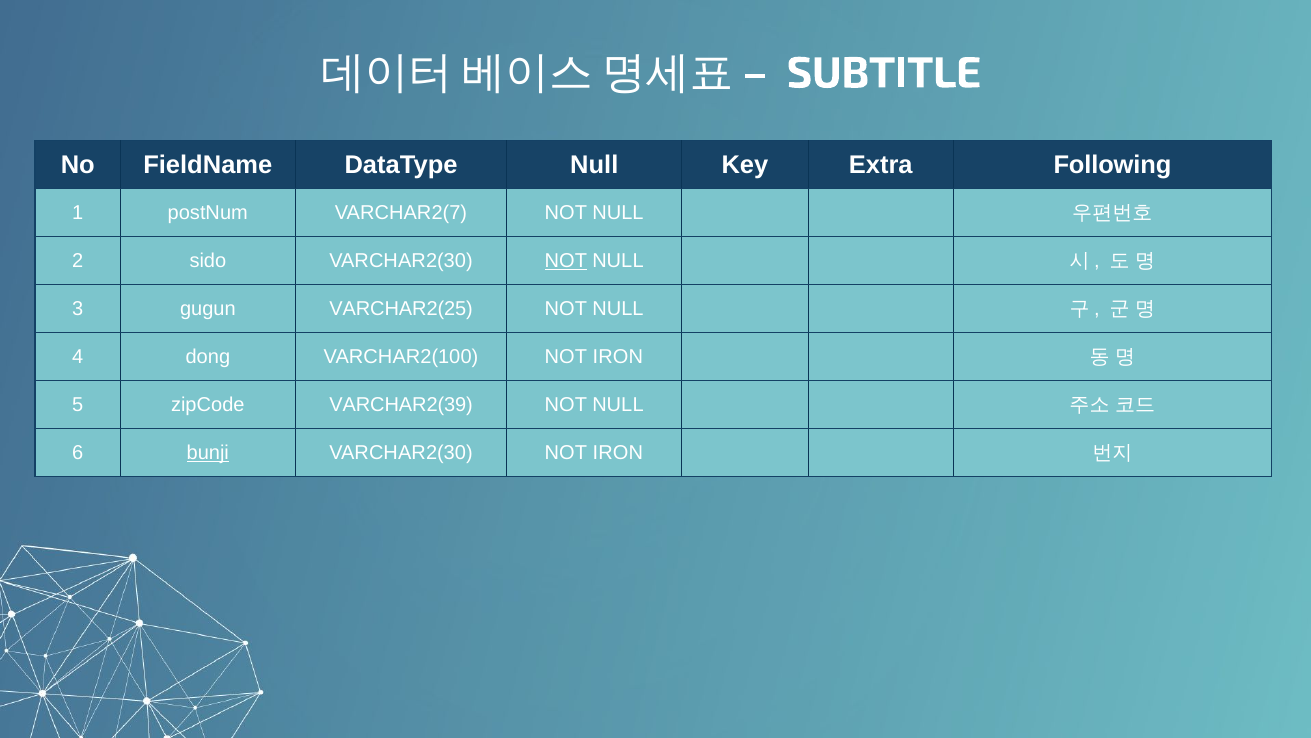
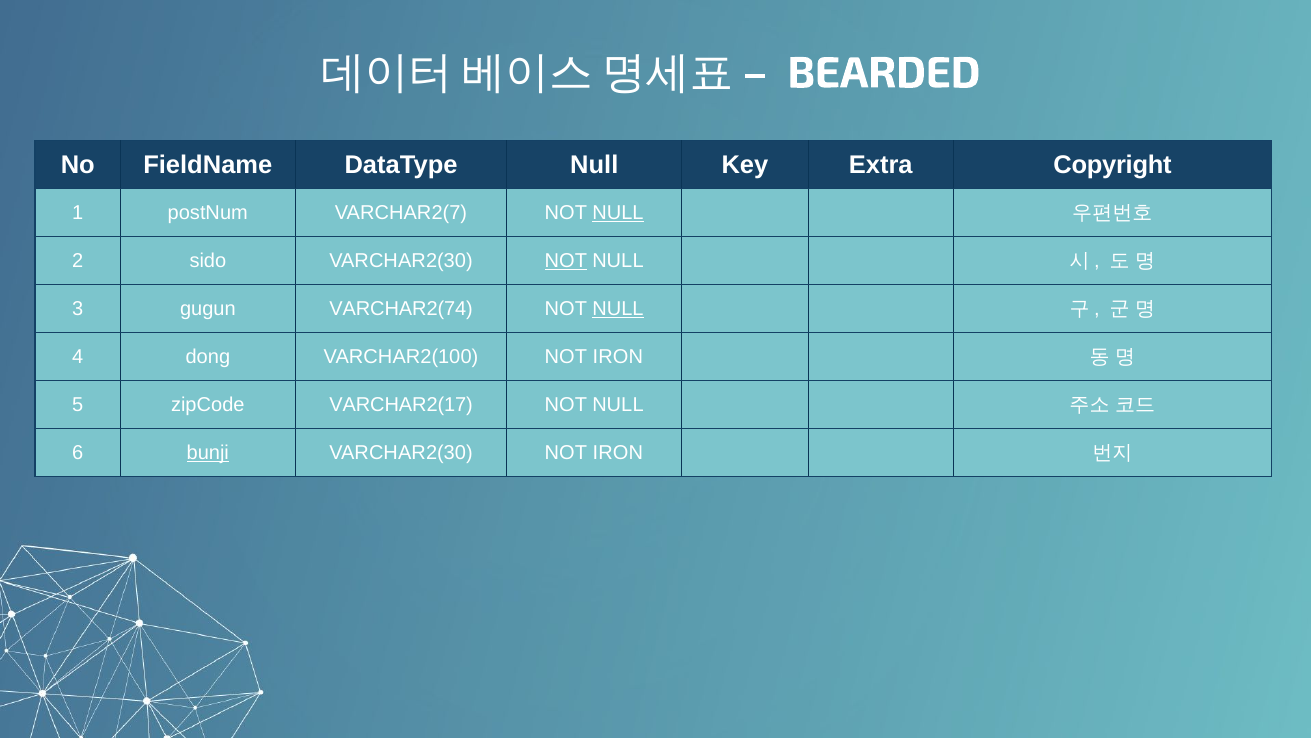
SUBTITLE: SUBTITLE -> BEARDED (884, 73)
Following: Following -> Copyright (1113, 165)
NULL underline: none -> present (618, 213)
VARCHAR2(25: VARCHAR2(25 -> VARCHAR2(74 (401, 309)
NULL underline: none -> present (618, 309)
VARCHAR2(39: VARCHAR2(39 -> VARCHAR2(17 (401, 405)
